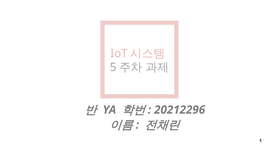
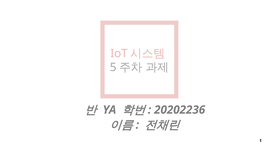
20212296: 20212296 -> 20202236 (180, 110)
